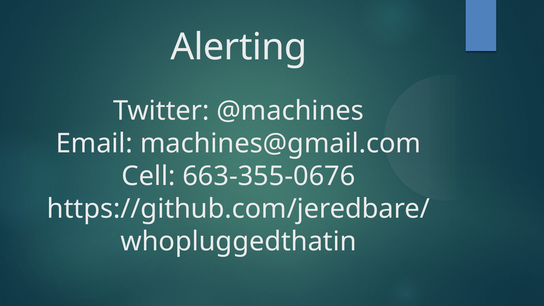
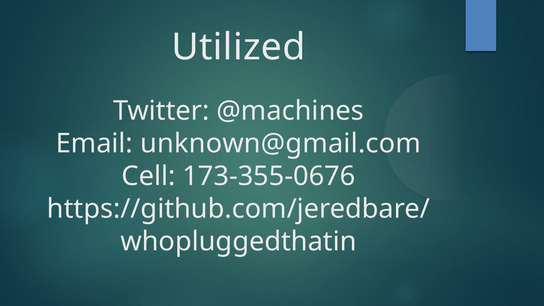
Alerting: Alerting -> Utilized (238, 47)
machines@gmail.com: machines@gmail.com -> unknown@gmail.com (280, 144)
663-355-0676: 663-355-0676 -> 173-355-0676 (269, 176)
